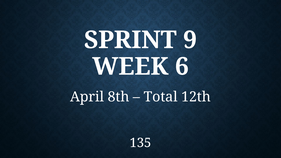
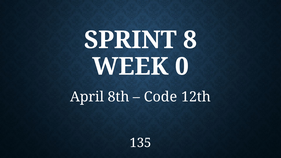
9: 9 -> 8 (190, 40)
6: 6 -> 0 (182, 67)
Total: Total -> Code (161, 97)
